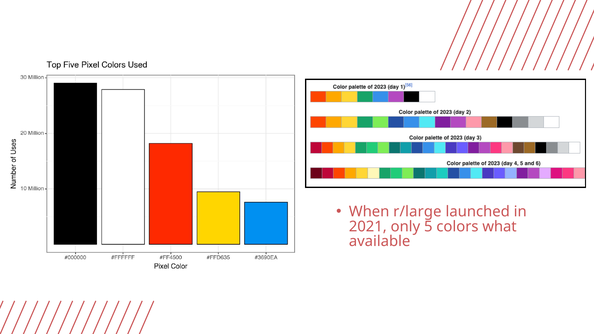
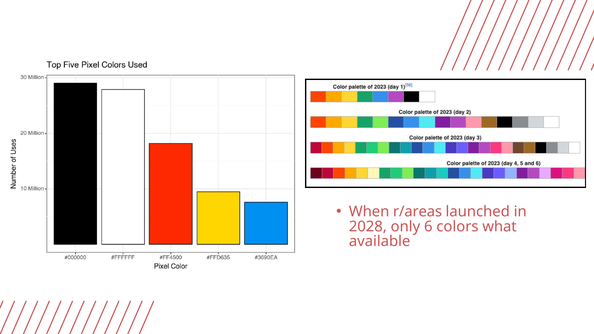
r/large: r/large -> r/areas (418, 212)
2021: 2021 -> 2028 (368, 227)
5: 5 -> 6 (428, 227)
